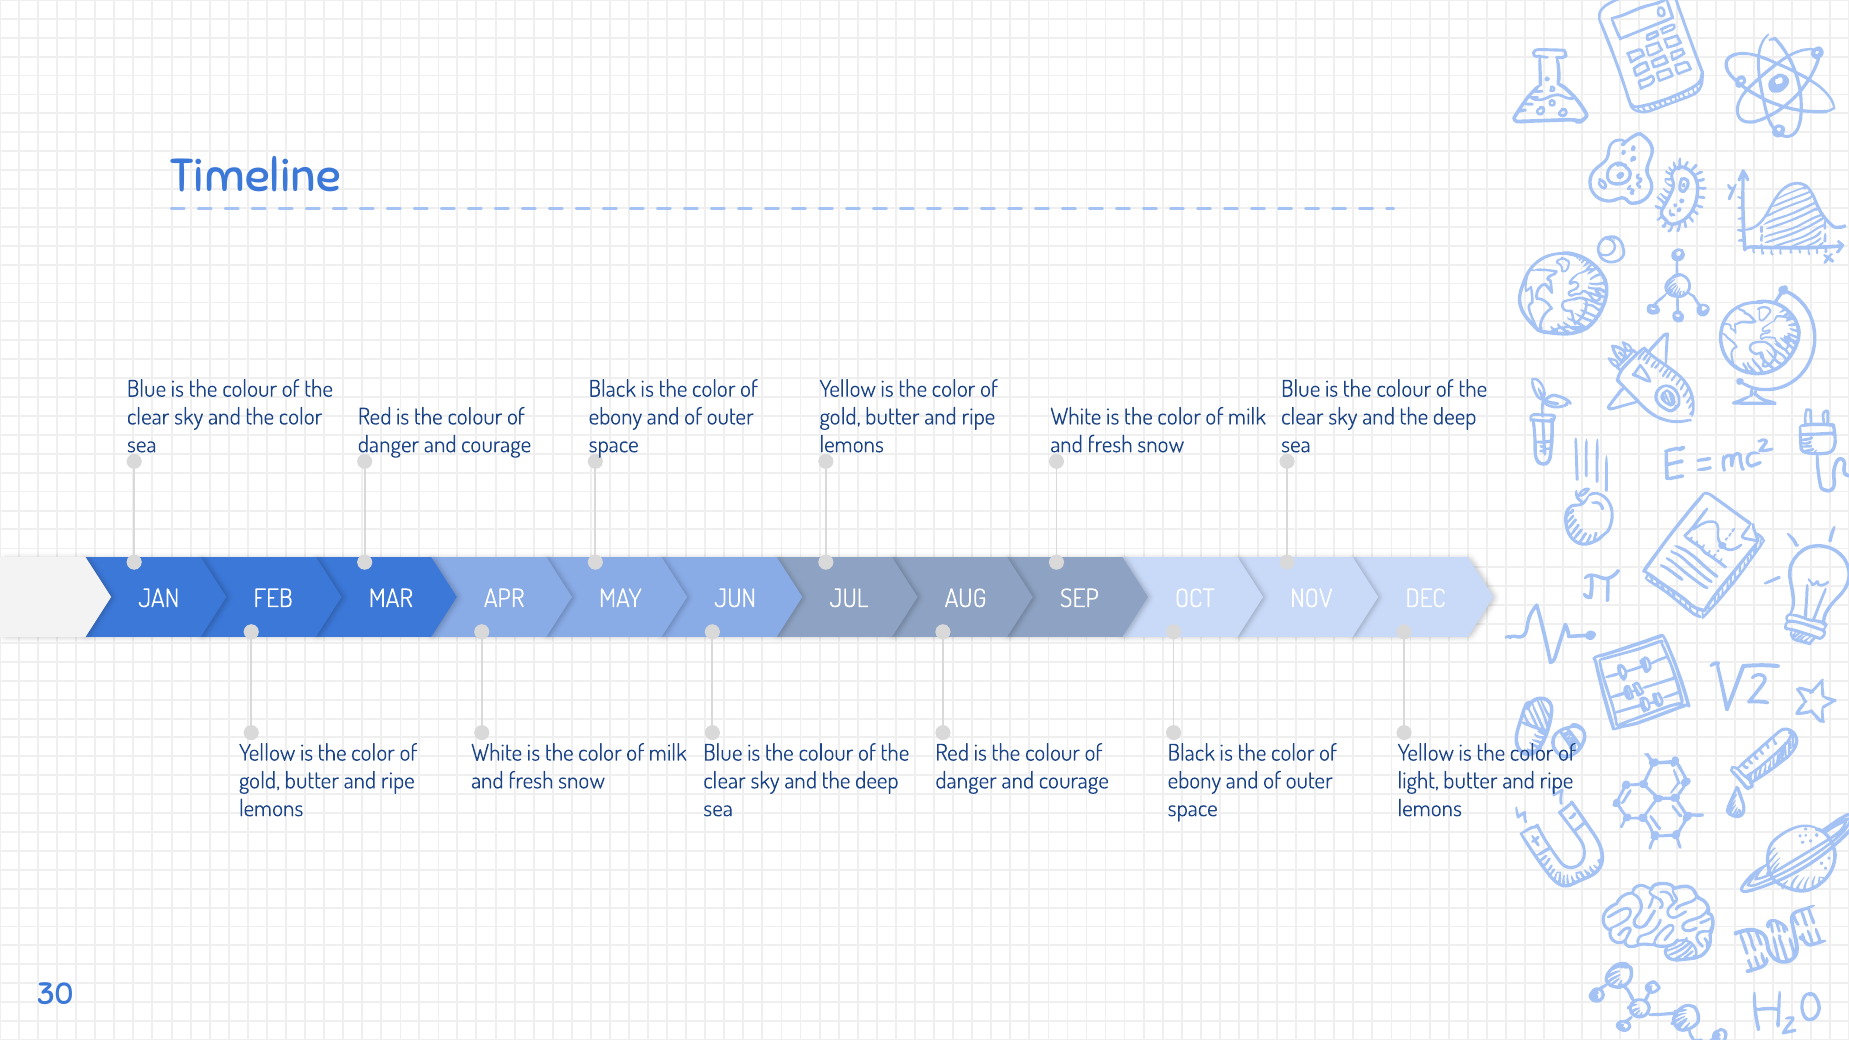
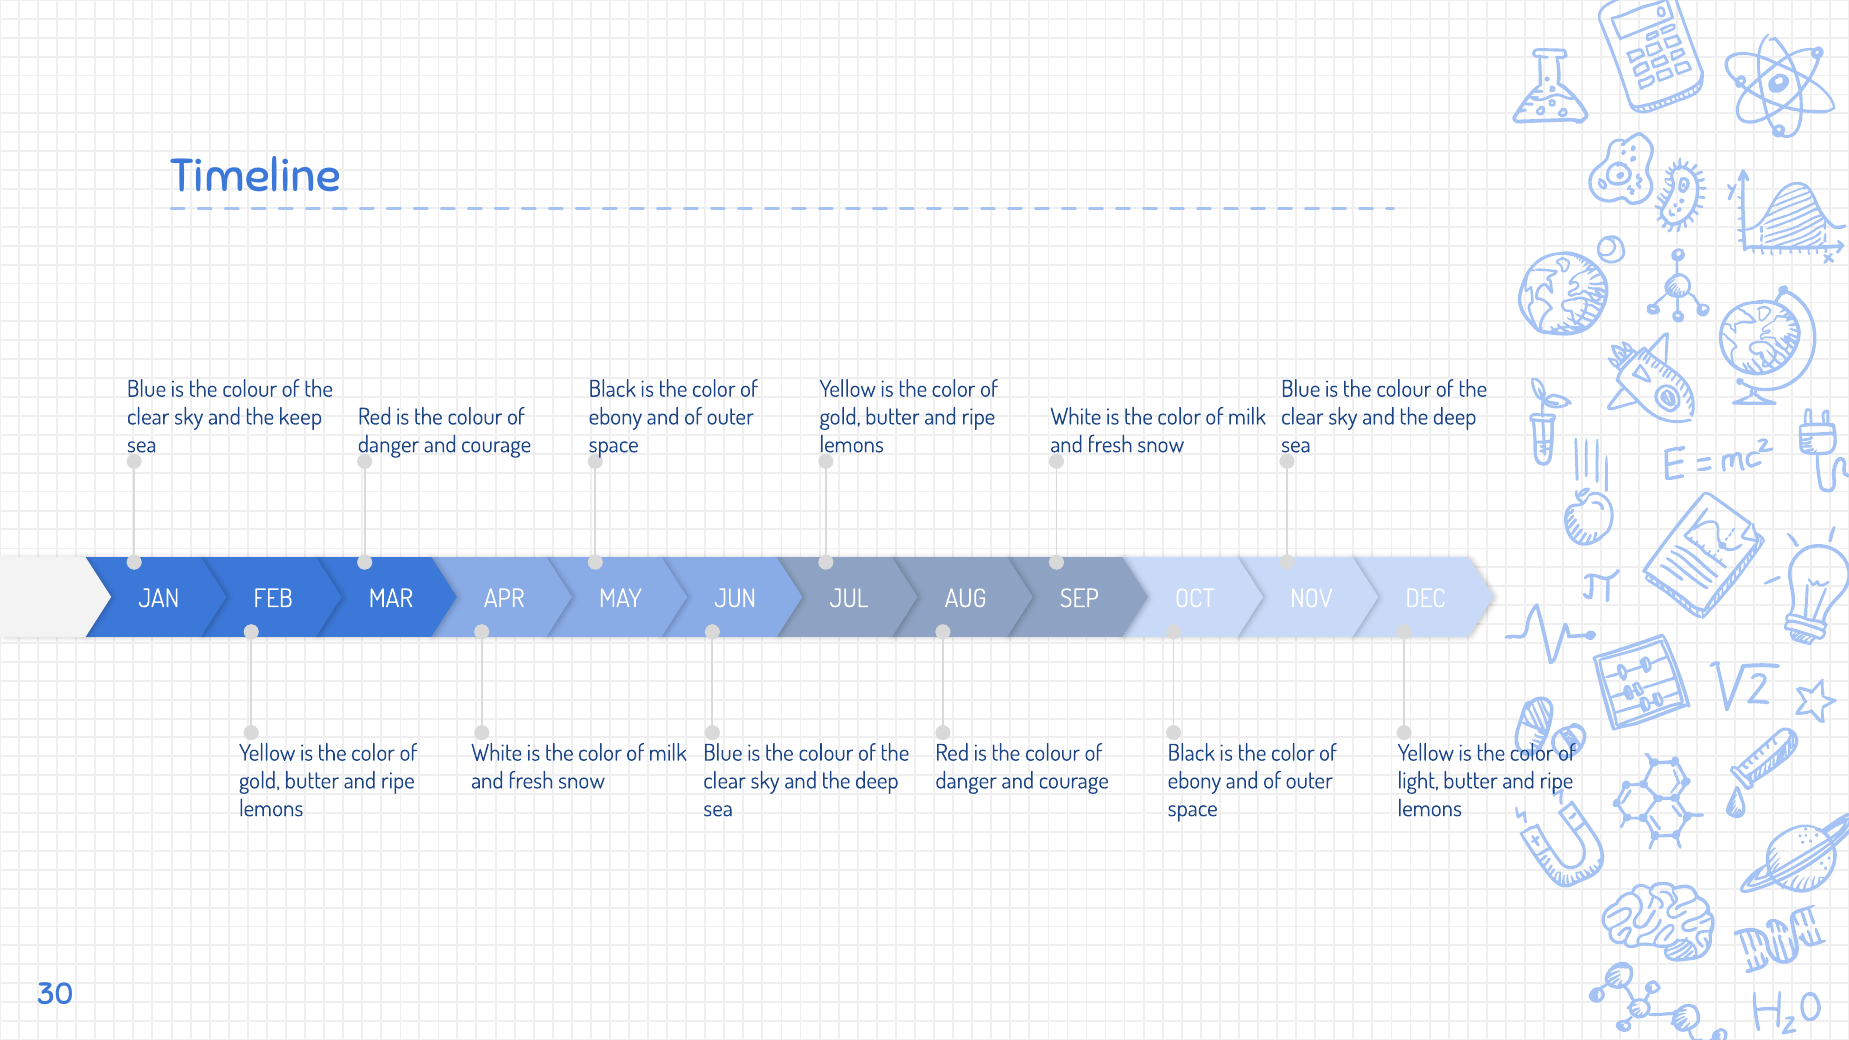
and the color: color -> keep (300, 417)
